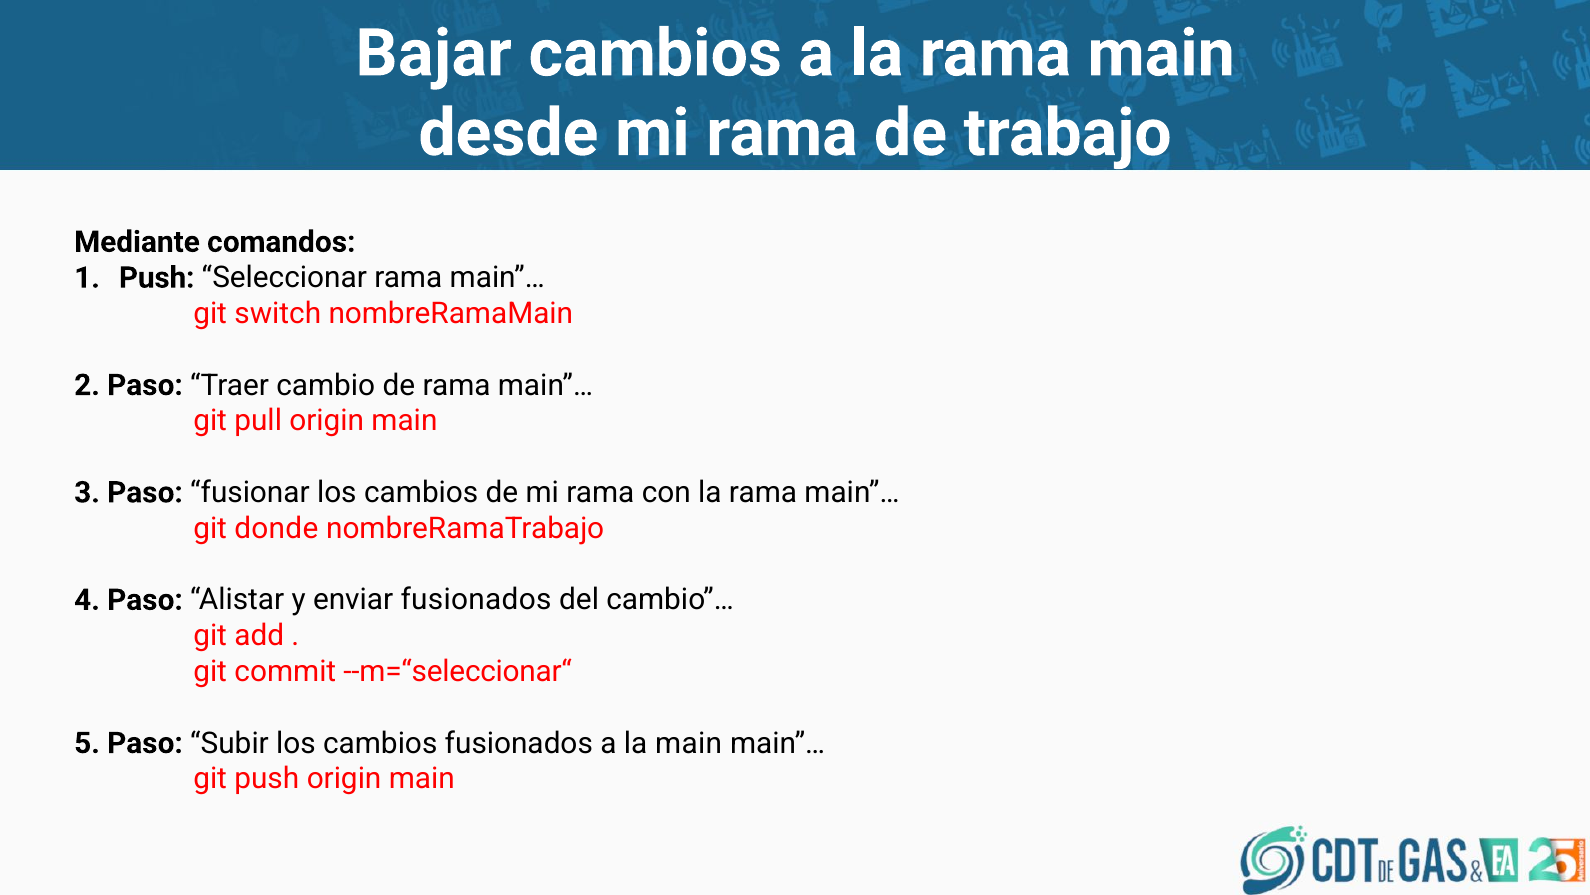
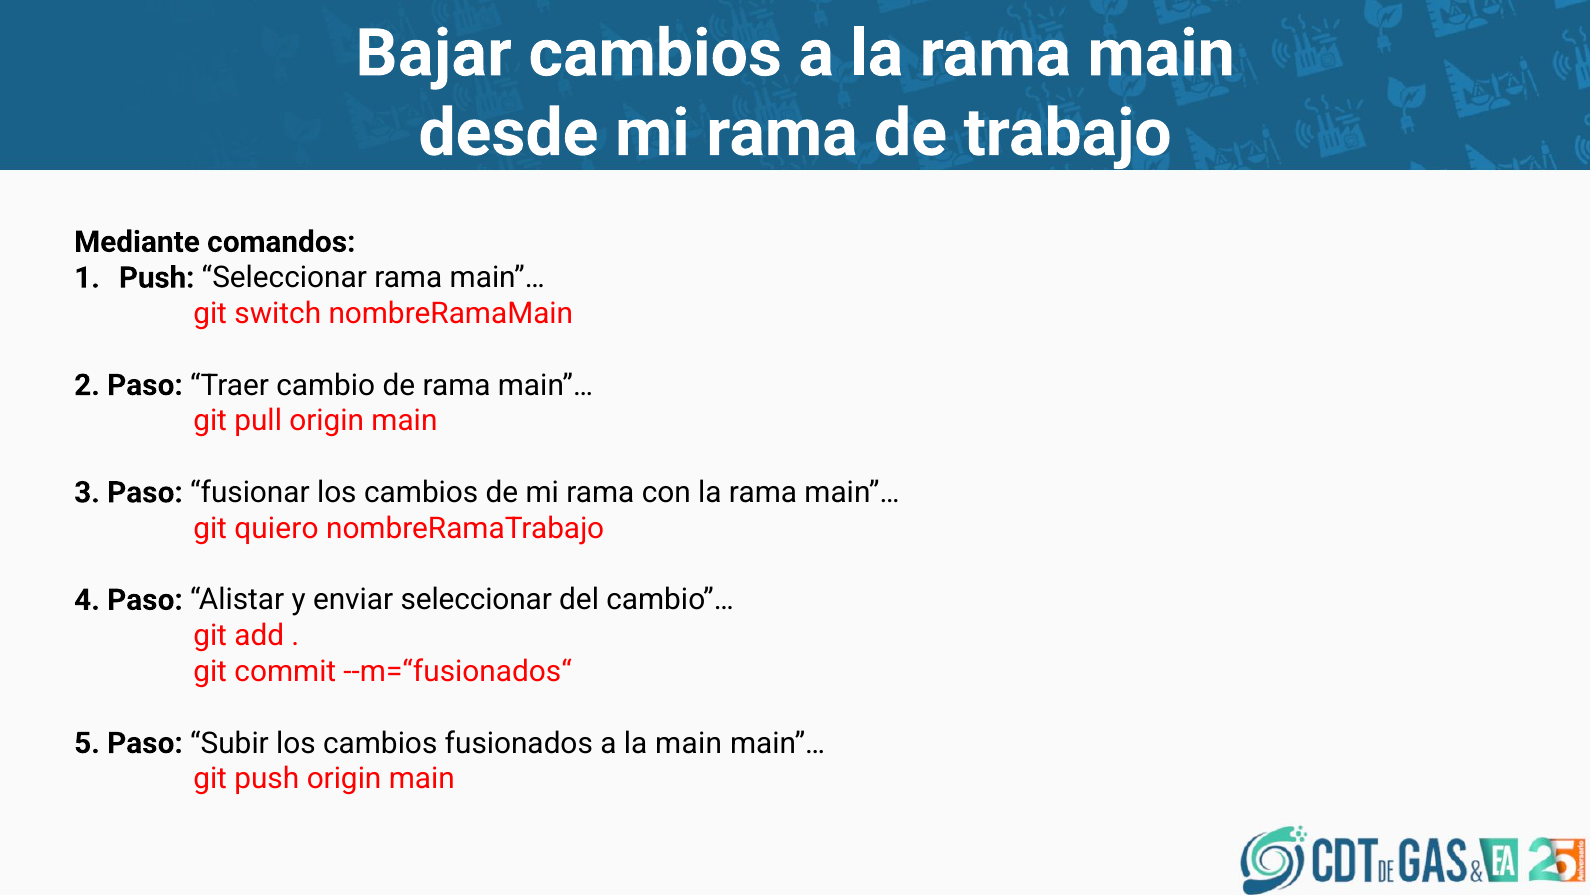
donde: donde -> quiero (276, 528)
enviar fusionados: fusionados -> seleccionar (476, 600)
--m=“seleccionar“: --m=“seleccionar“ -> --m=“fusionados“ (458, 671)
